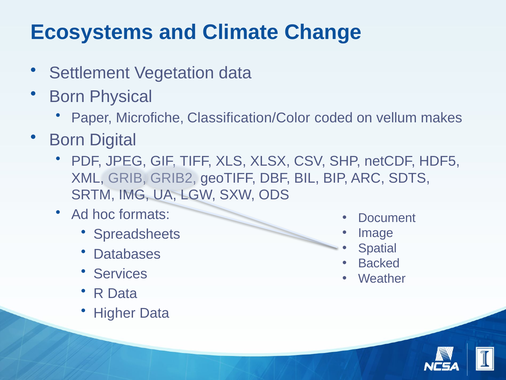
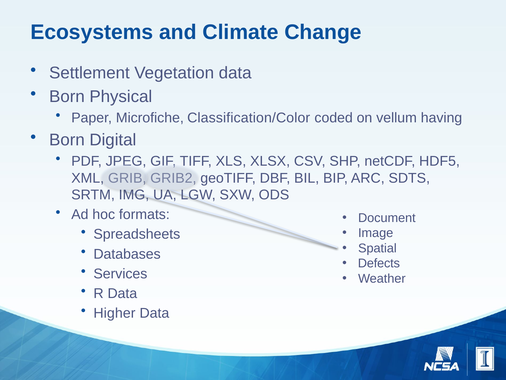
makes: makes -> having (442, 118)
Backed: Backed -> Defects (379, 263)
